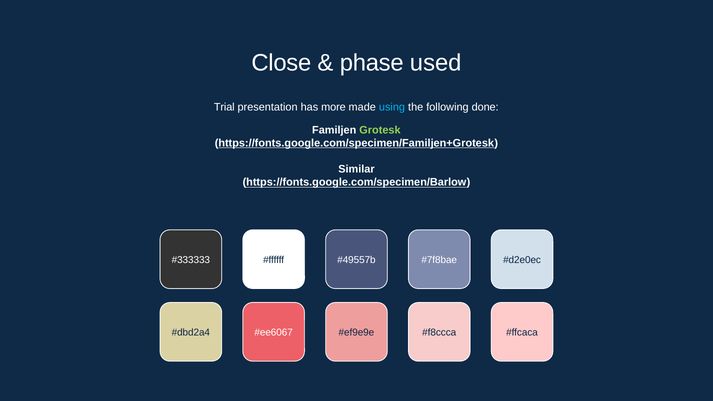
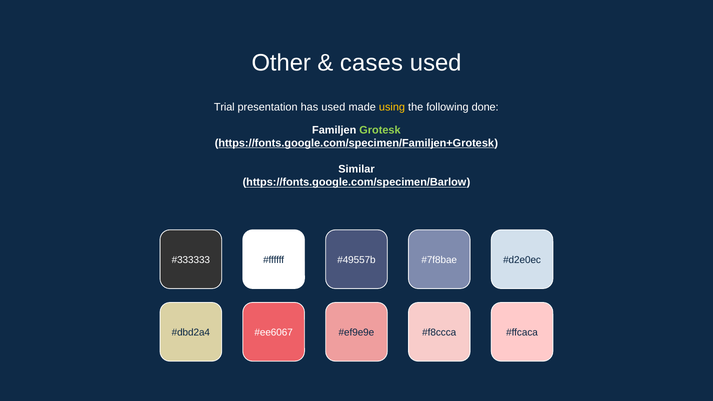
Close: Close -> Other (281, 63)
phase: phase -> cases (371, 63)
has more: more -> used (333, 107)
using colour: light blue -> yellow (392, 107)
